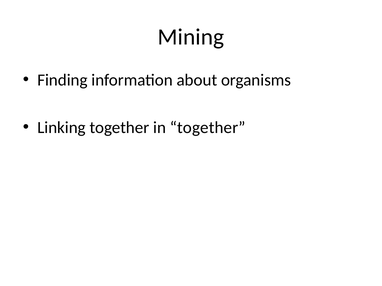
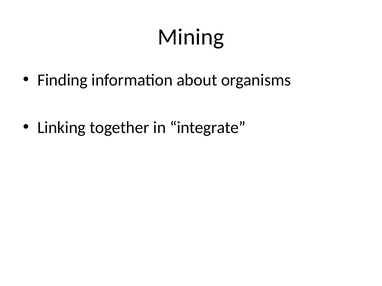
in together: together -> integrate (208, 128)
